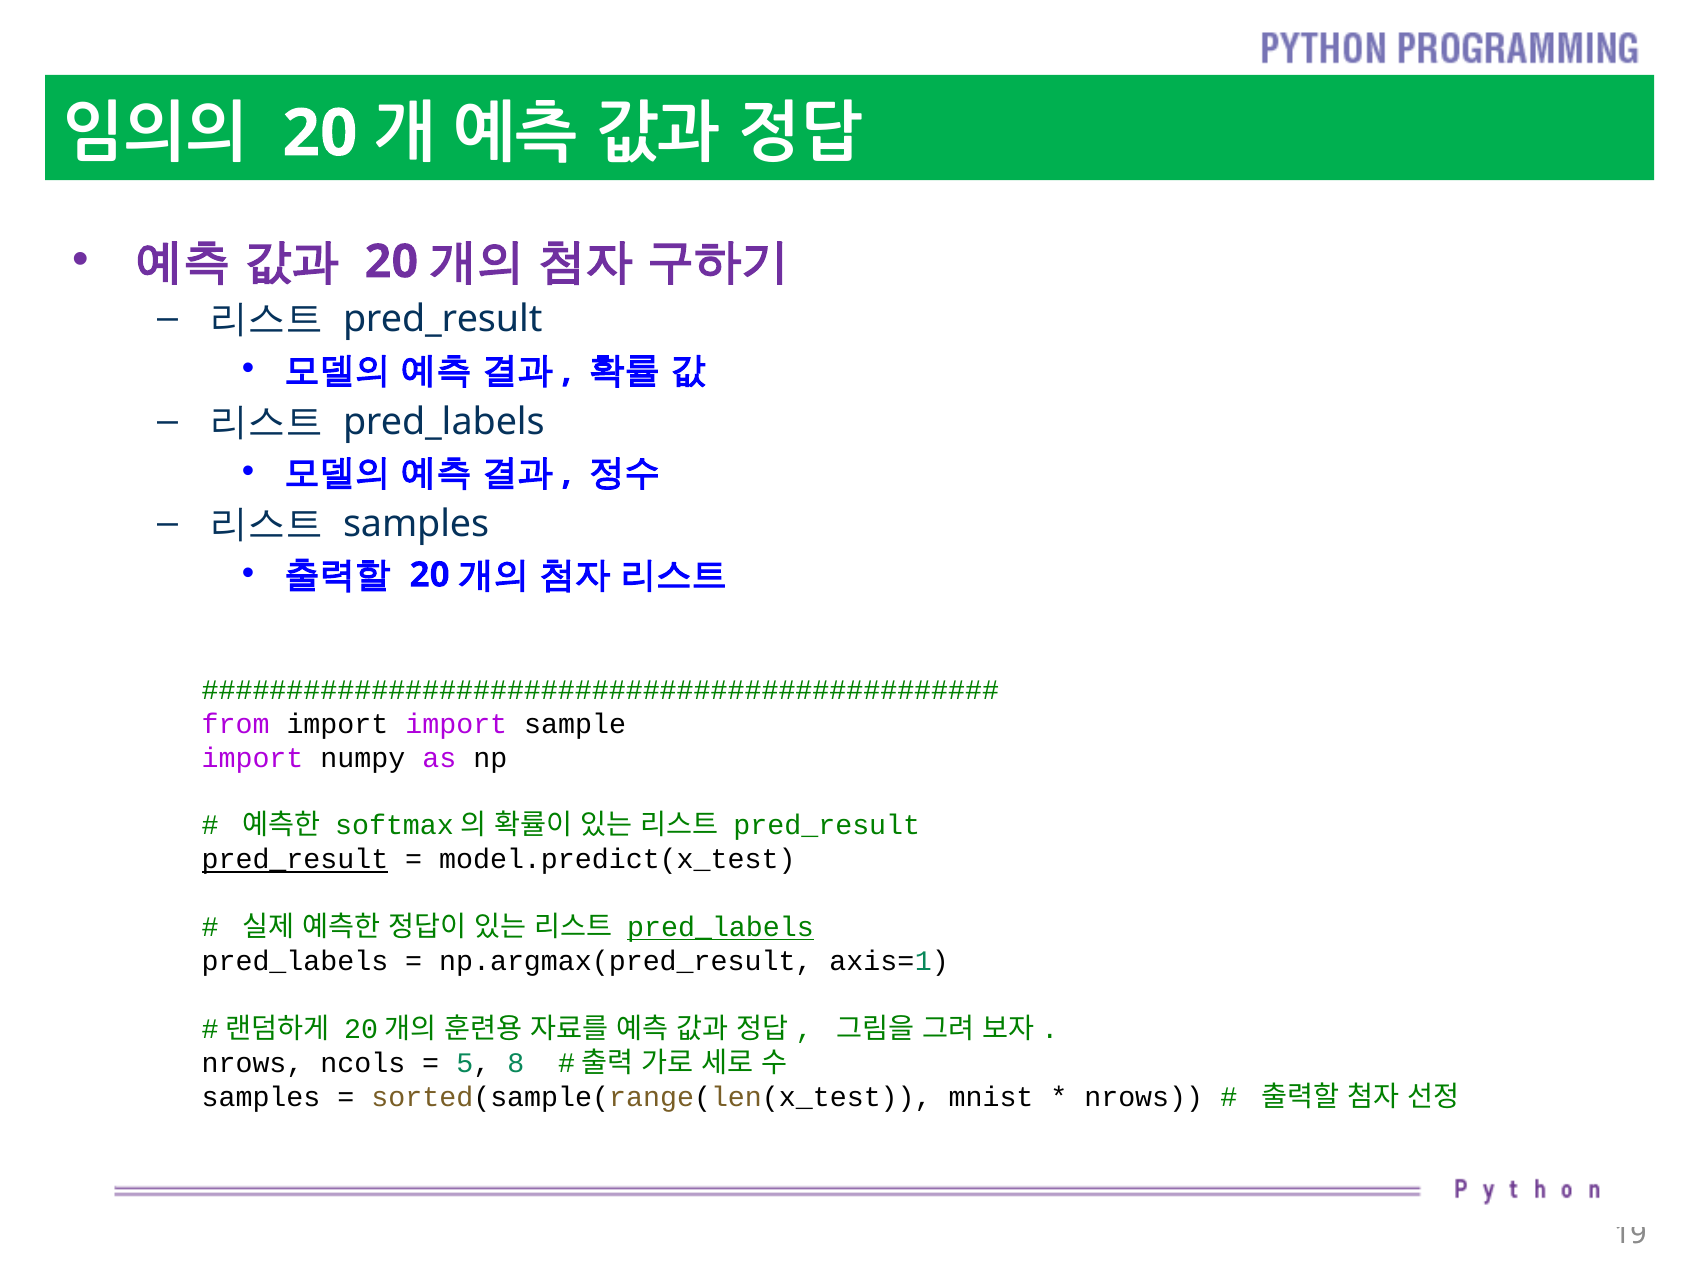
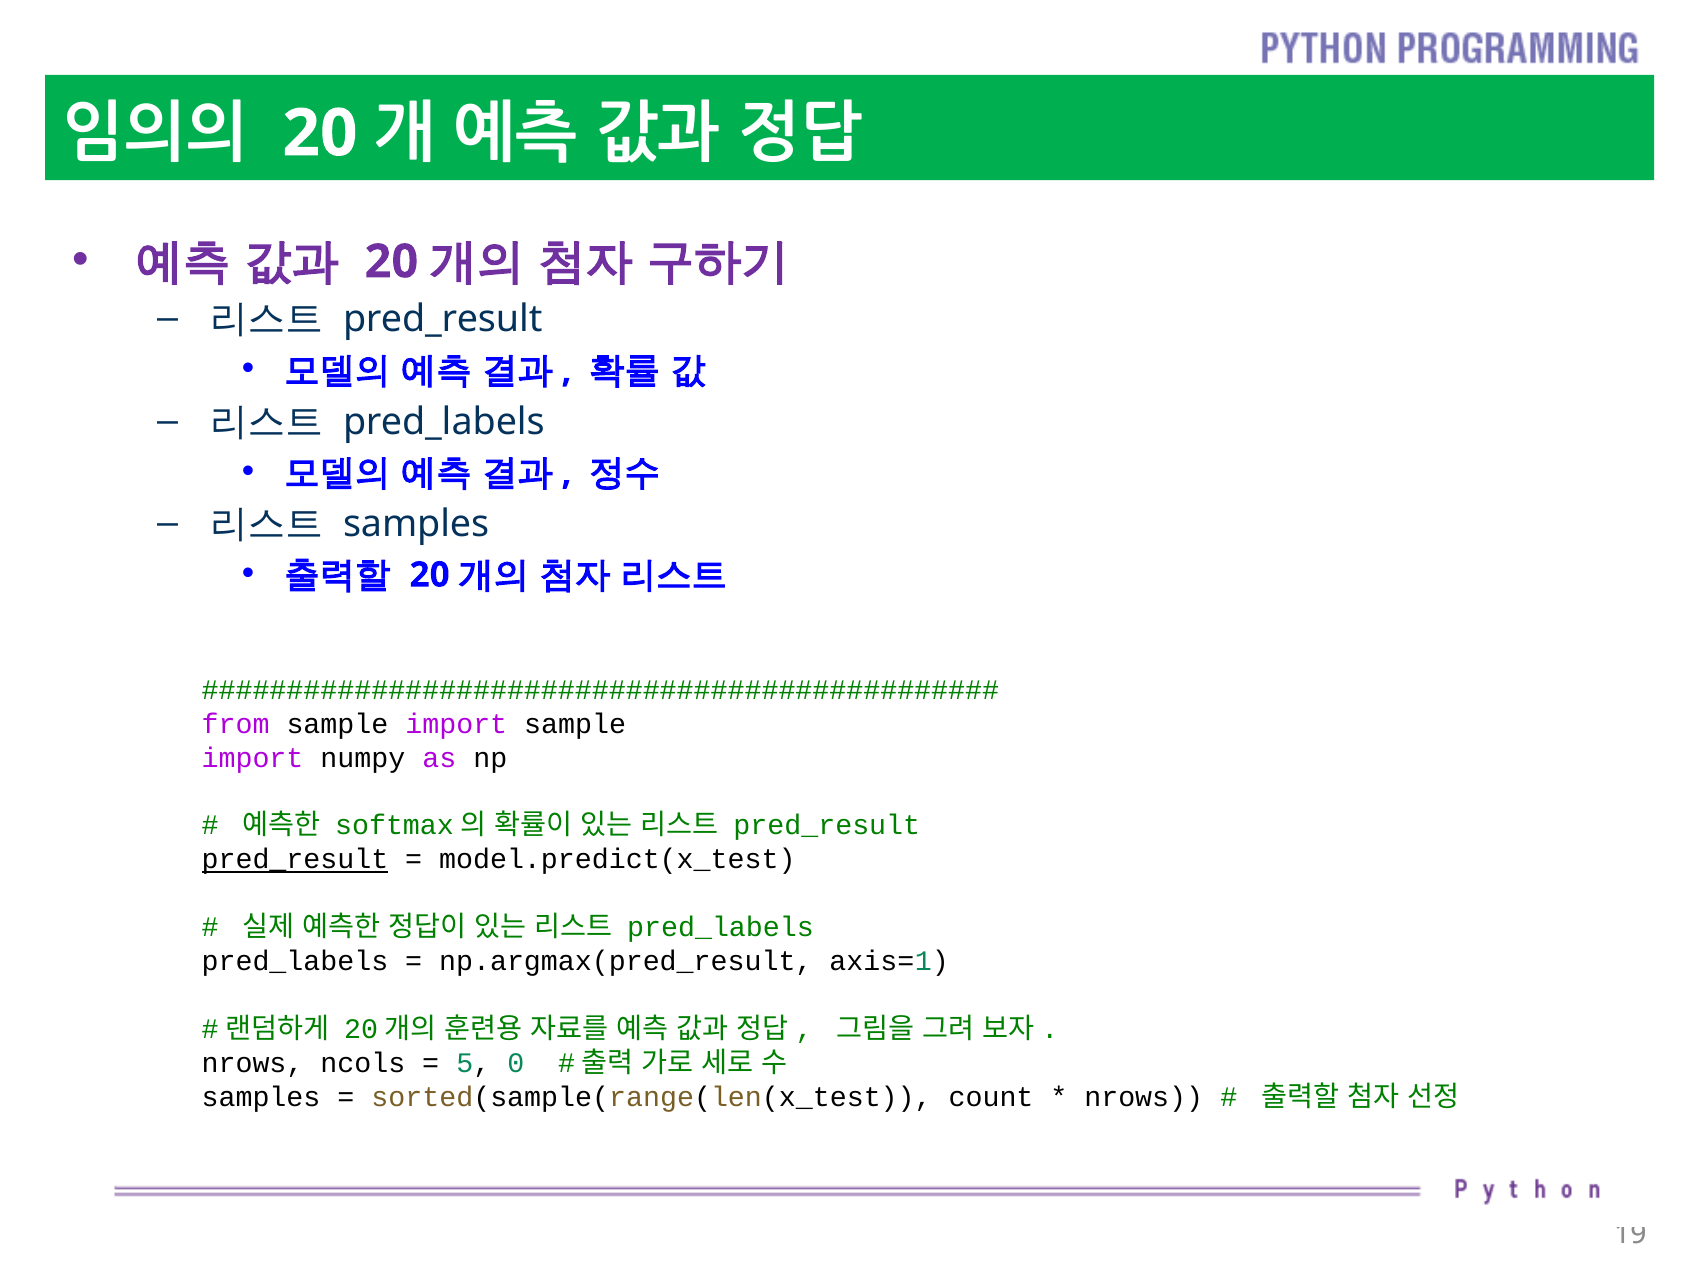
from import: import -> sample (337, 724)
pred_labels underline: present -> none (721, 928)
8: 8 -> 0 (516, 1064)
mnist: mnist -> count (991, 1098)
